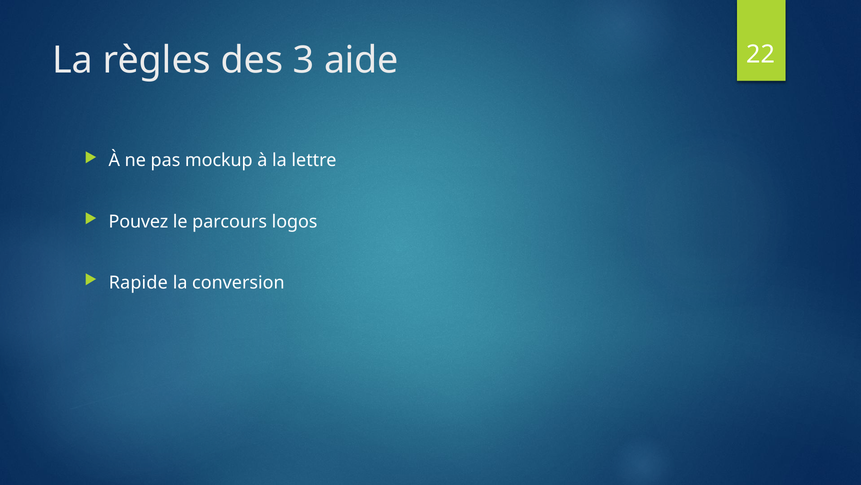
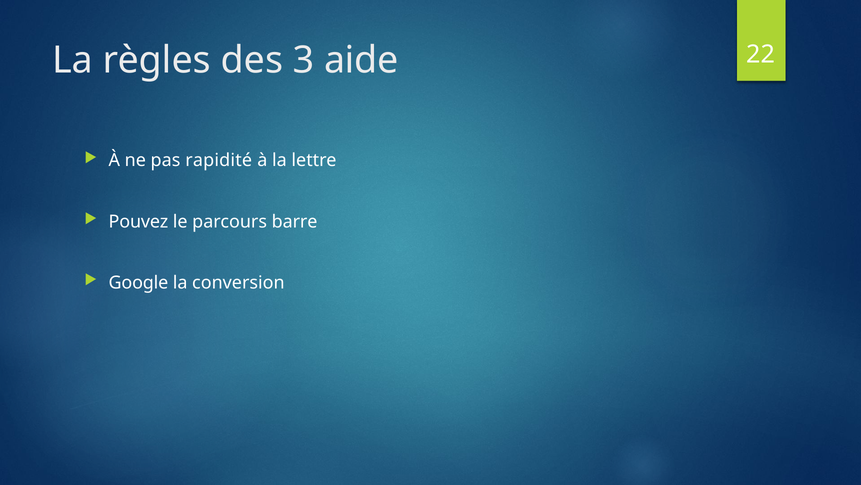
mockup: mockup -> rapidité (219, 160)
logos: logos -> barre (295, 221)
Rapide: Rapide -> Google (138, 282)
